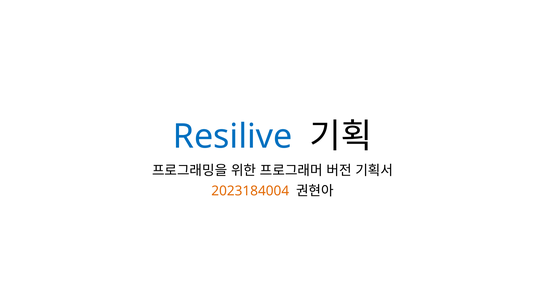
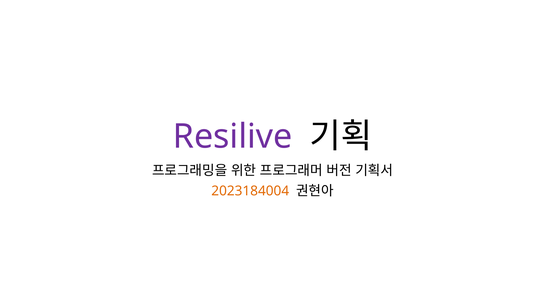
Resilive colour: blue -> purple (233, 136)
